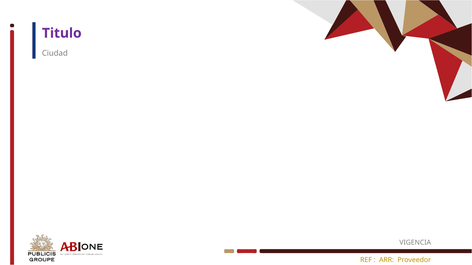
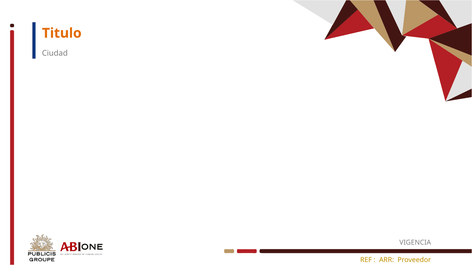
Titulo colour: purple -> orange (62, 33)
